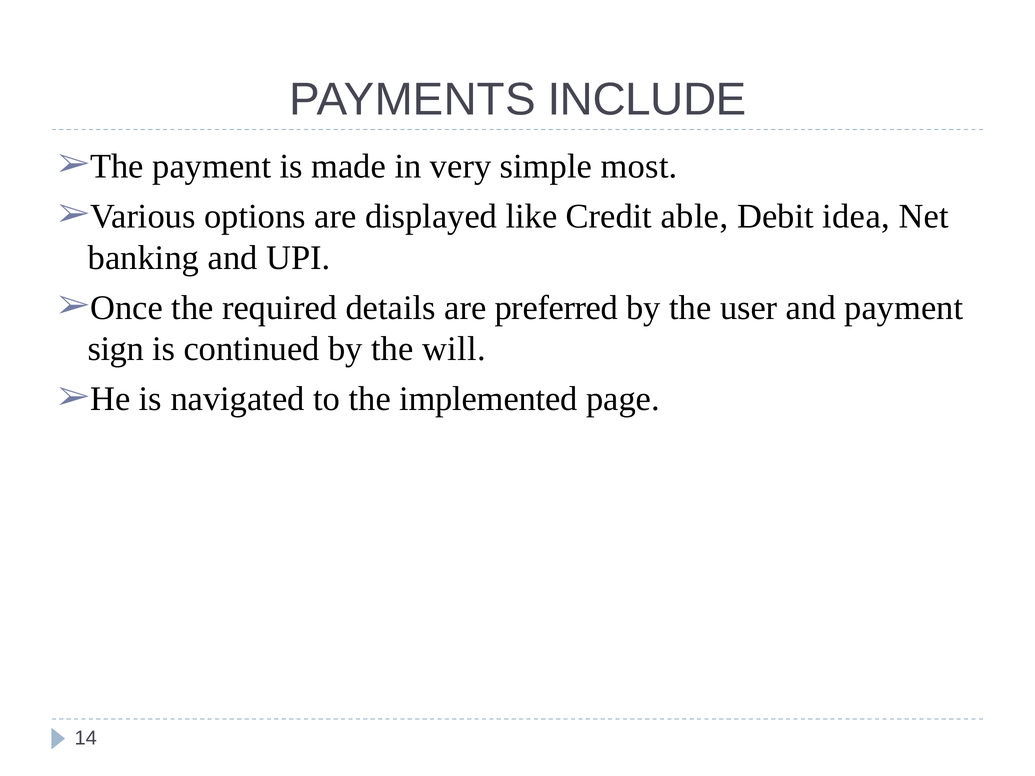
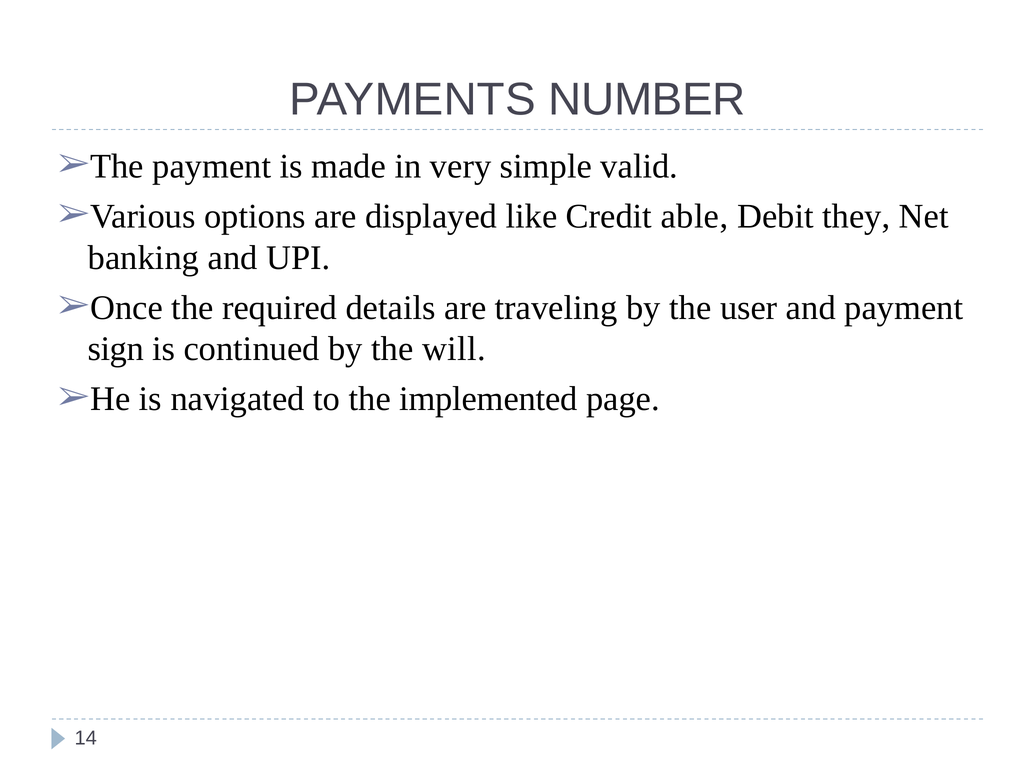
INCLUDE: INCLUDE -> NUMBER (647, 100)
most: most -> valid (639, 166)
idea: idea -> they (856, 216)
preferred: preferred -> traveling (556, 308)
